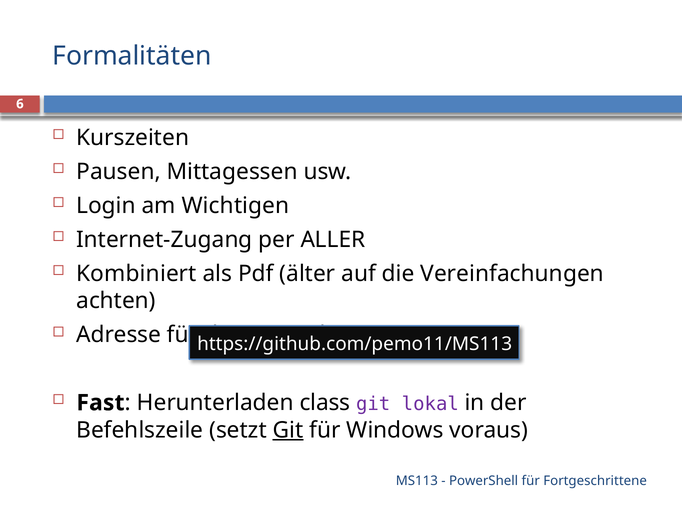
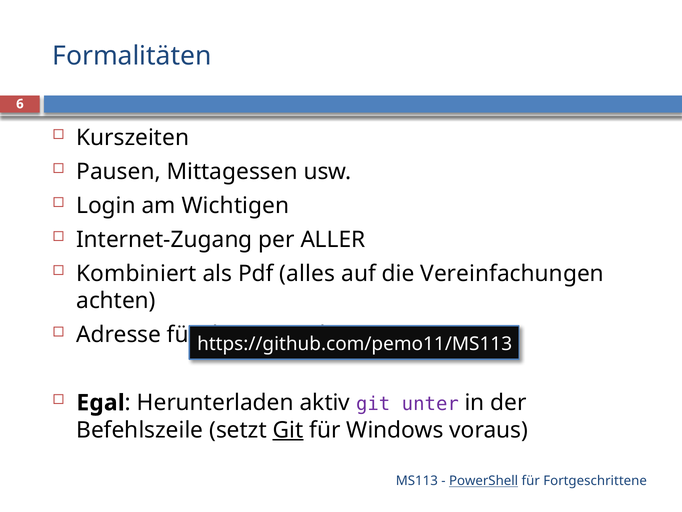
älter: älter -> alles (307, 273)
Fast: Fast -> Egal (100, 402)
class: class -> aktiv (325, 402)
lokal: lokal -> unter (430, 404)
PowerShell underline: none -> present (484, 481)
